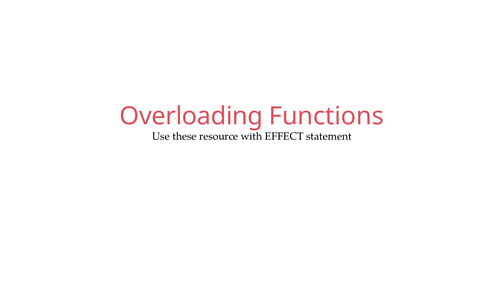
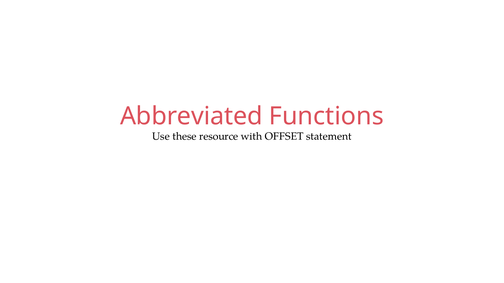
Overloading: Overloading -> Abbreviated (191, 116)
EFFECT: EFFECT -> OFFSET (284, 137)
